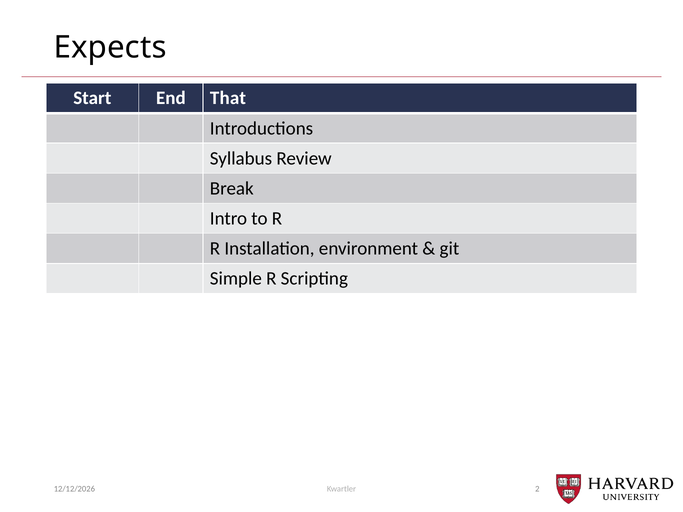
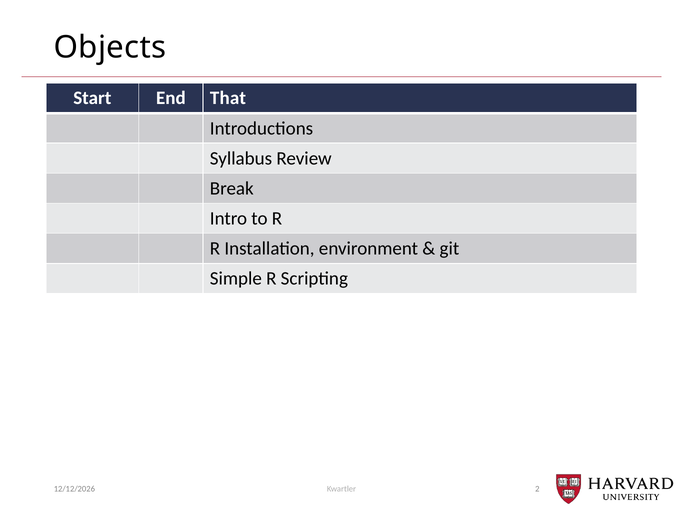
Expects: Expects -> Objects (110, 47)
